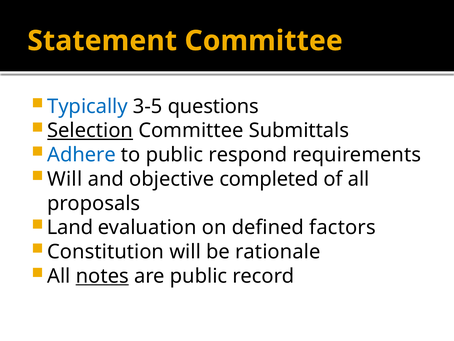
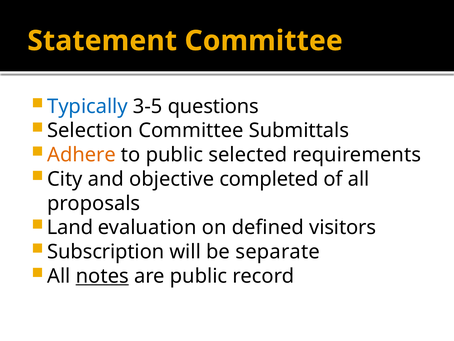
Selection underline: present -> none (90, 130)
Adhere colour: blue -> orange (81, 155)
respond: respond -> selected (248, 155)
Will: Will -> City (65, 179)
factors: factors -> visitors (343, 227)
Constitution: Constitution -> Subscription (106, 252)
rationale: rationale -> separate (278, 252)
